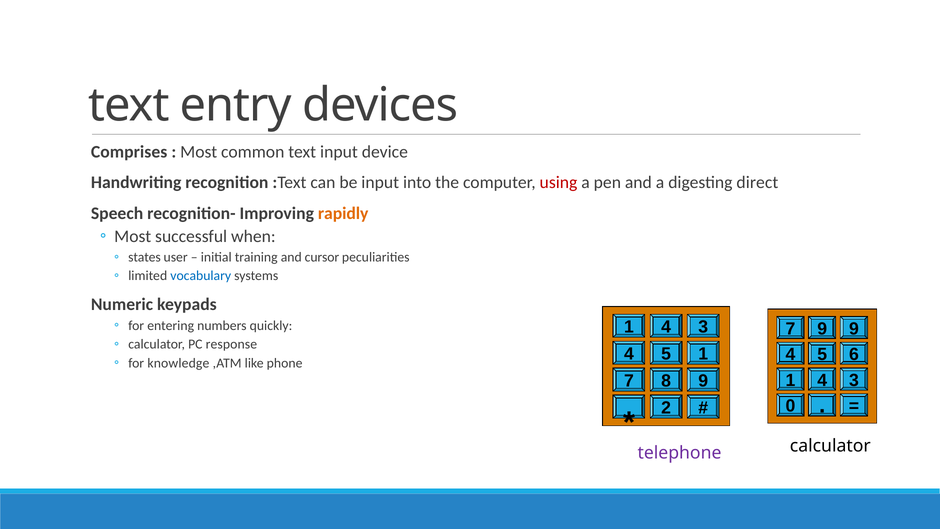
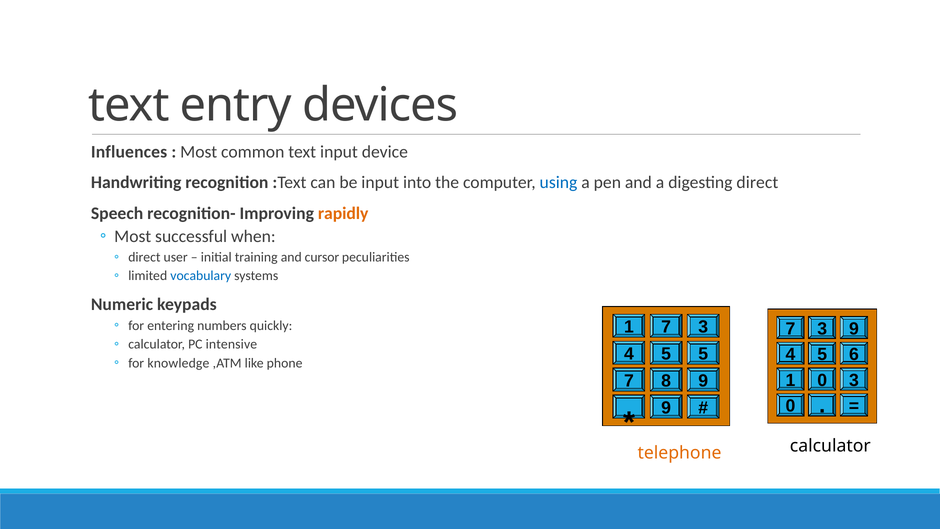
Comprises: Comprises -> Influences (129, 152)
using colour: red -> blue (558, 183)
states: states -> direct (144, 257)
4: 4 -> 7 (666, 327)
9: 9 -> 3 (822, 329)
response: response -> intensive (231, 344)
5 1: 1 -> 5 (703, 354)
4: 4 -> 0 (822, 380)
2: 2 -> 9 (666, 408)
telephone colour: purple -> orange (680, 453)
